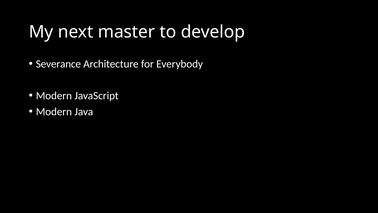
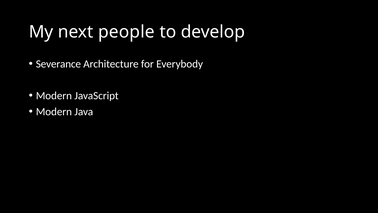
master: master -> people (126, 32)
